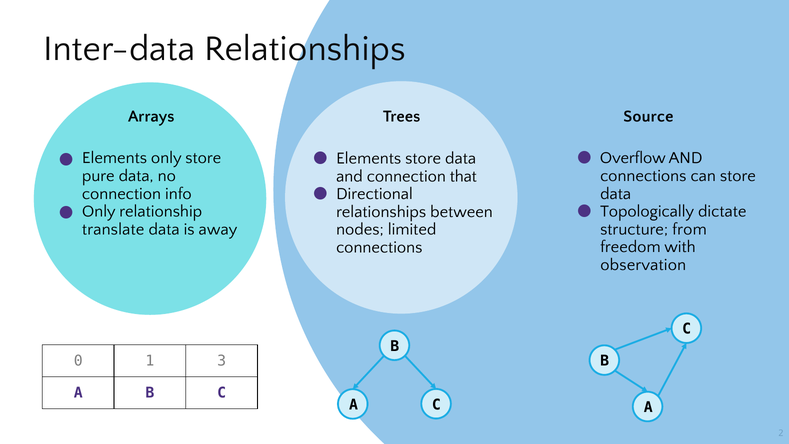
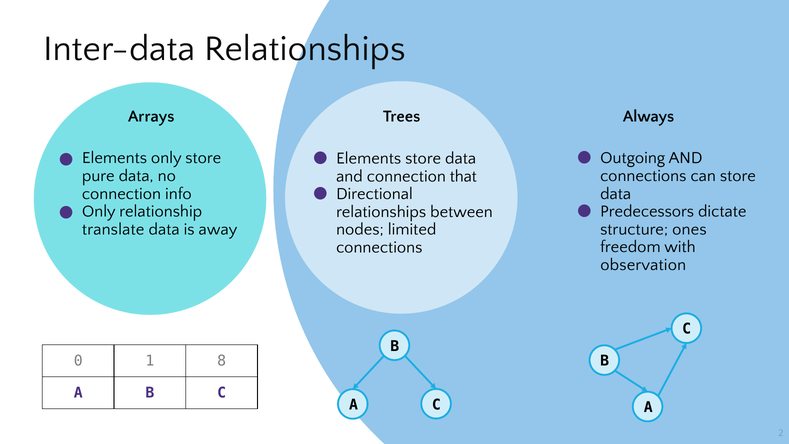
Source: Source -> Always (649, 116)
Overflow: Overflow -> Outgoing (633, 158)
Topologically: Topologically -> Predecessors (647, 211)
from: from -> ones (689, 229)
3: 3 -> 8 (222, 361)
